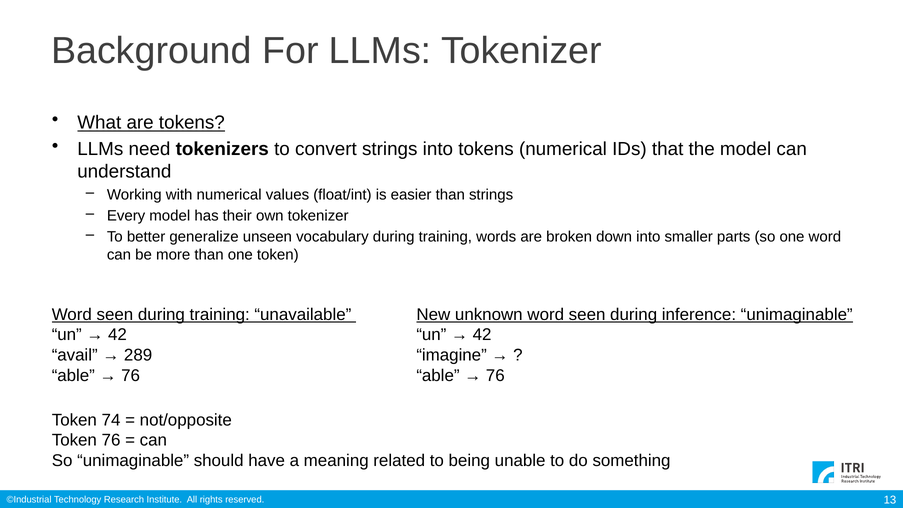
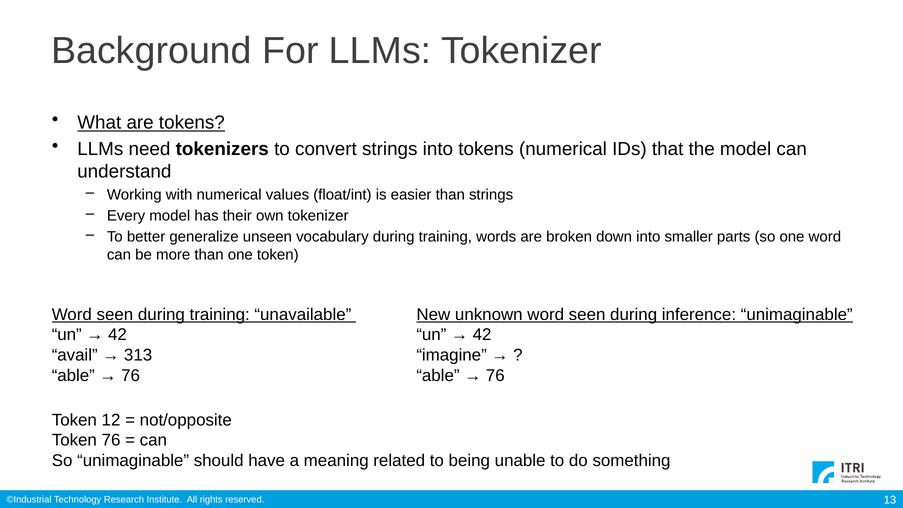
289: 289 -> 313 (138, 355)
74: 74 -> 12 (111, 420)
